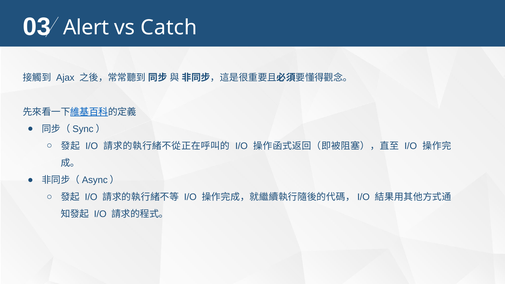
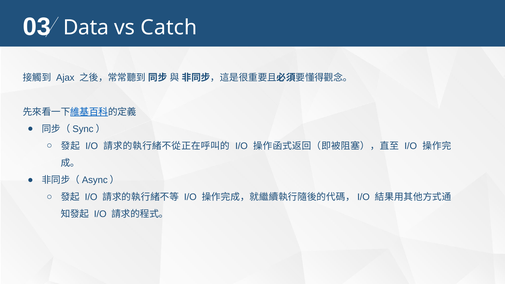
Alert: Alert -> Data (86, 28)
